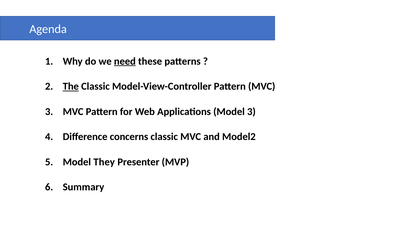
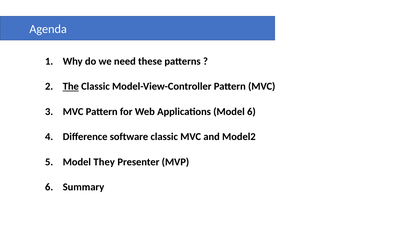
need underline: present -> none (125, 61)
Model 3: 3 -> 6 (251, 111)
concerns: concerns -> software (129, 137)
